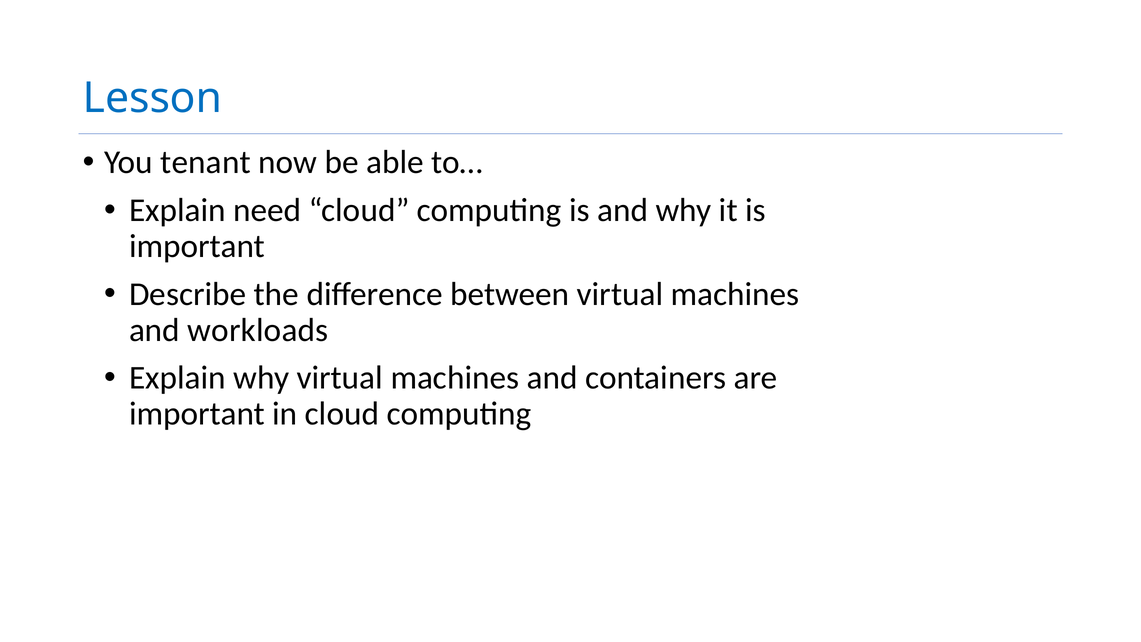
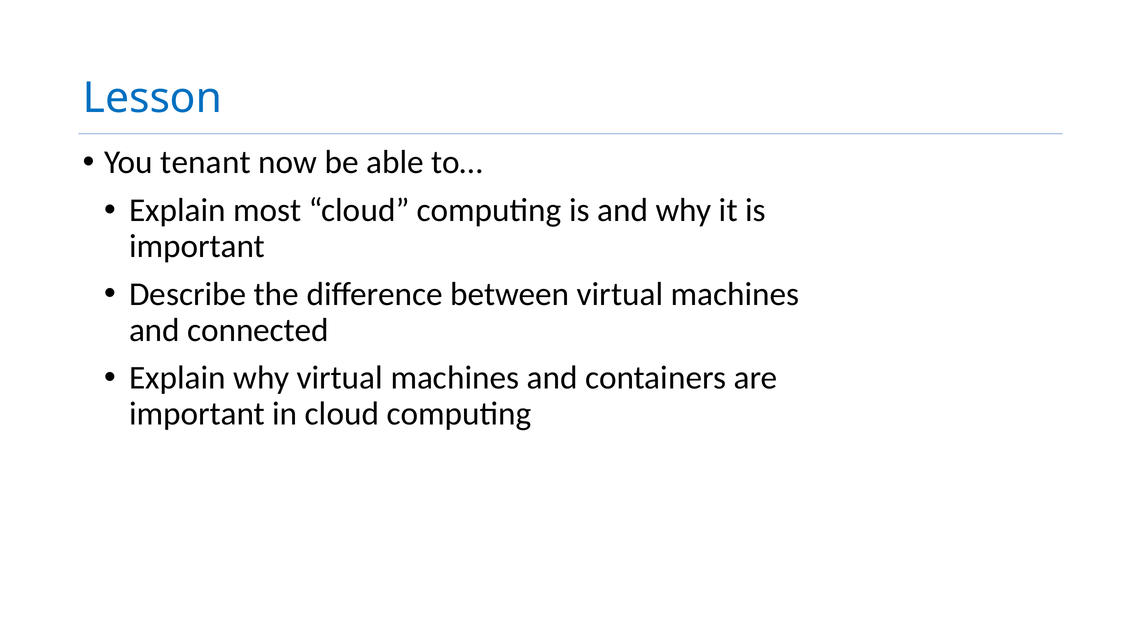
need: need -> most (267, 210)
workloads: workloads -> connected (258, 330)
